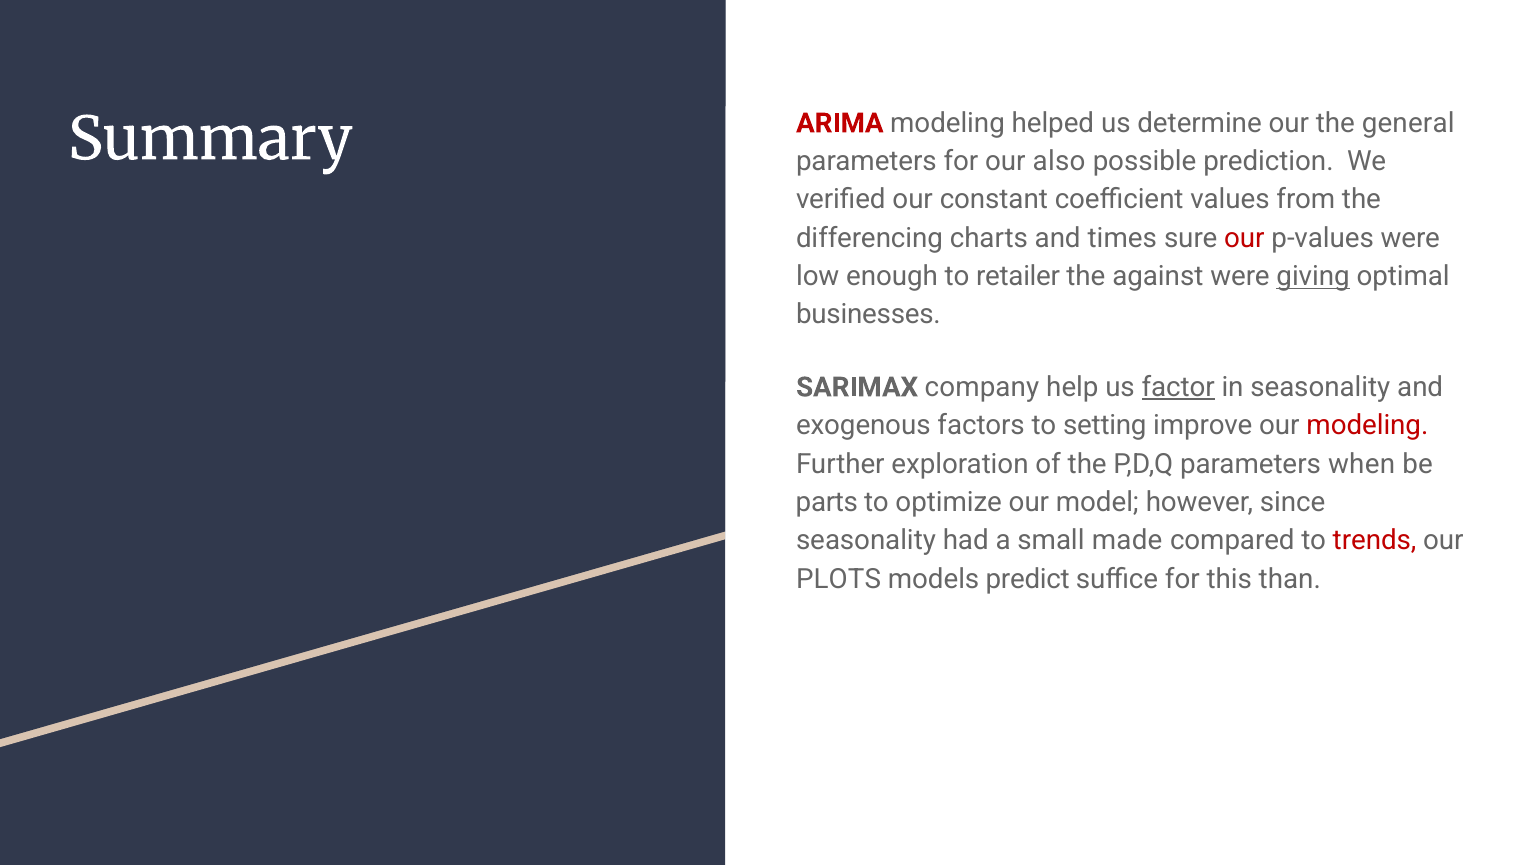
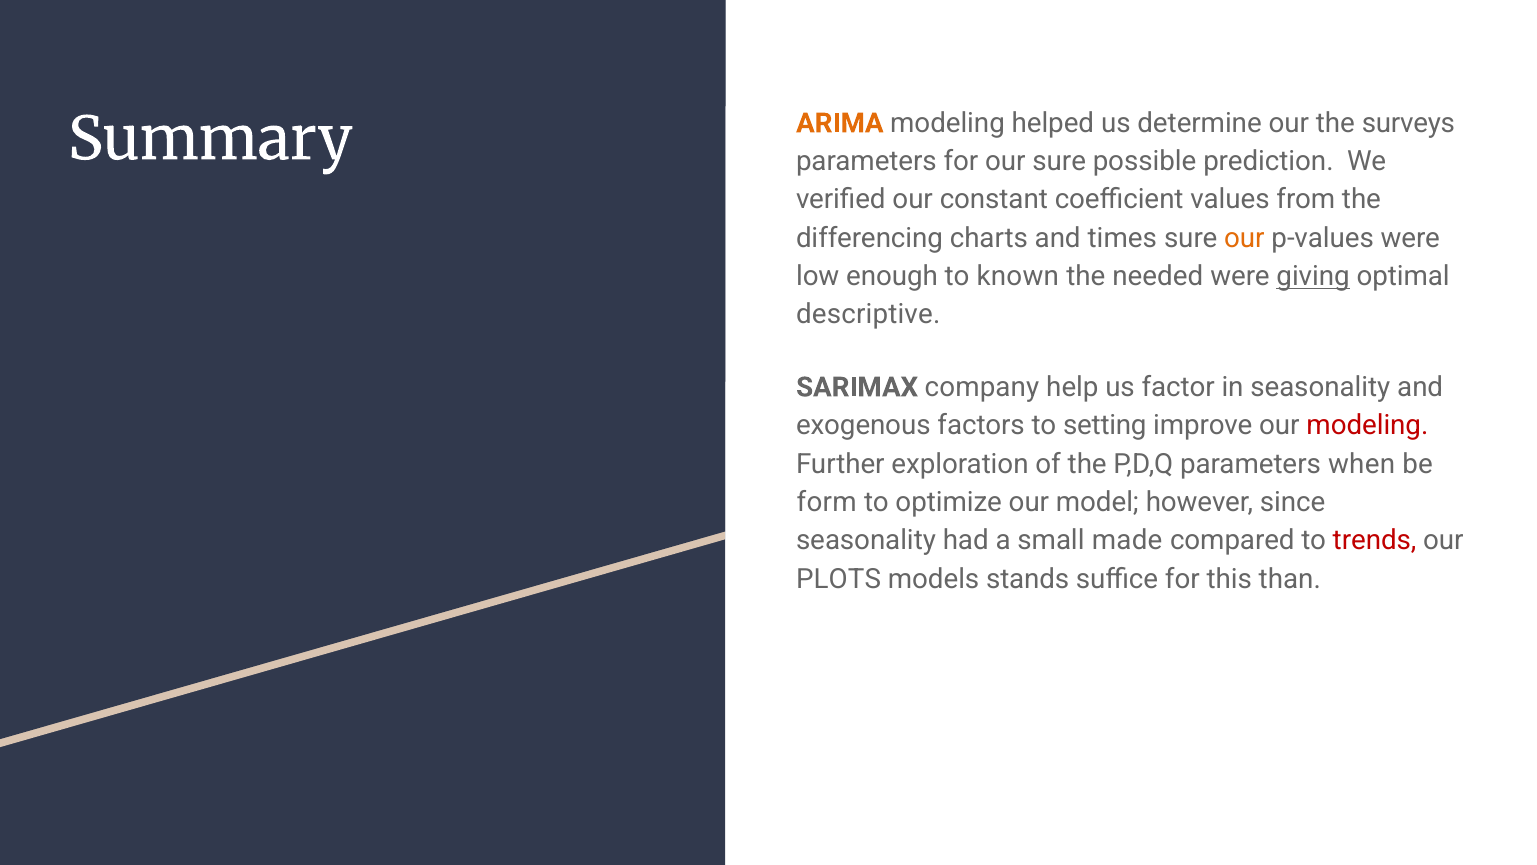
ARIMA colour: red -> orange (840, 123)
general: general -> surveys (1408, 123)
our also: also -> sure (1059, 161)
our colour: red -> orange (1244, 238)
retailer: retailer -> known (1018, 276)
against: against -> needed (1158, 276)
businesses: businesses -> descriptive (868, 315)
factor underline: present -> none (1178, 387)
parts: parts -> form (827, 502)
predict: predict -> stands (1028, 579)
